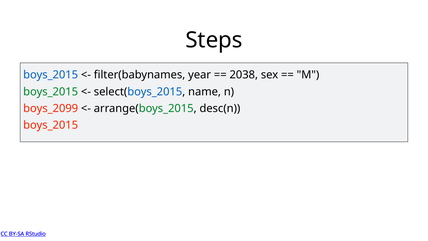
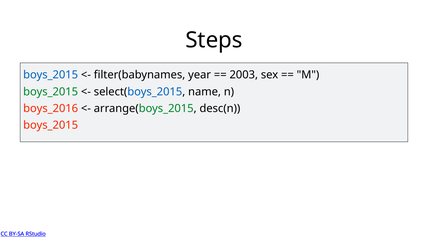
2038: 2038 -> 2003 (244, 75)
boys_2099: boys_2099 -> boys_2016 (51, 108)
